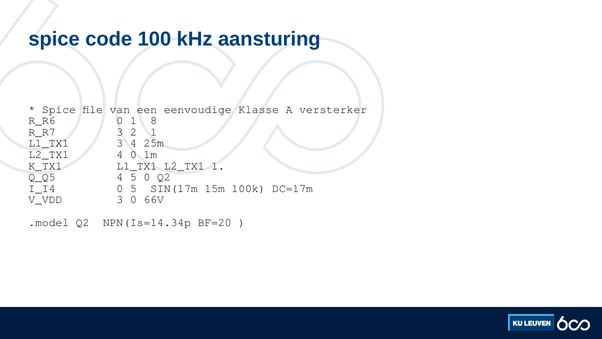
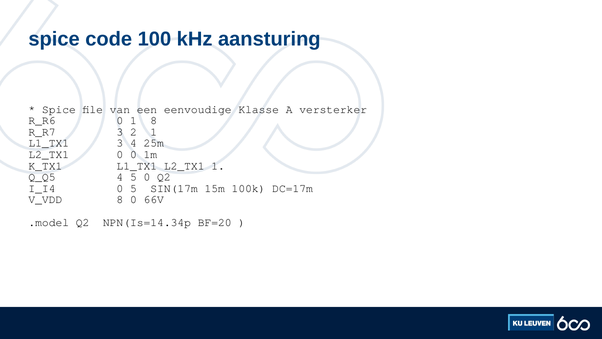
L2_TX1 4: 4 -> 0 (120, 154)
V_VDD 3: 3 -> 8 (120, 200)
